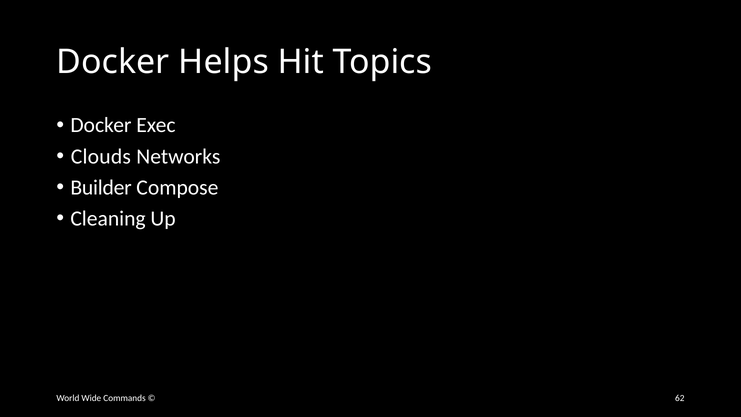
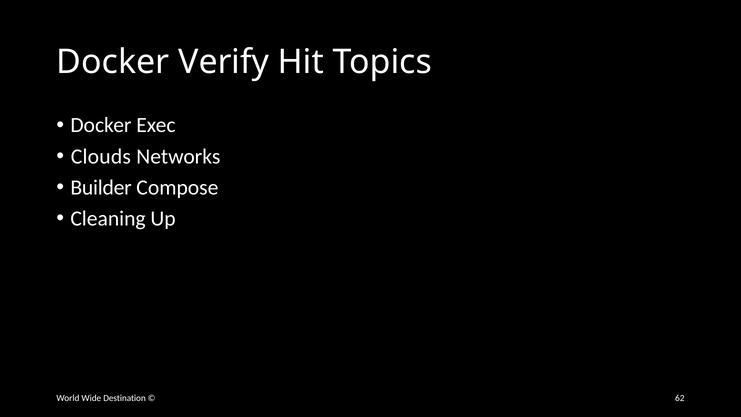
Helps: Helps -> Verify (224, 62)
Commands: Commands -> Destination (125, 398)
